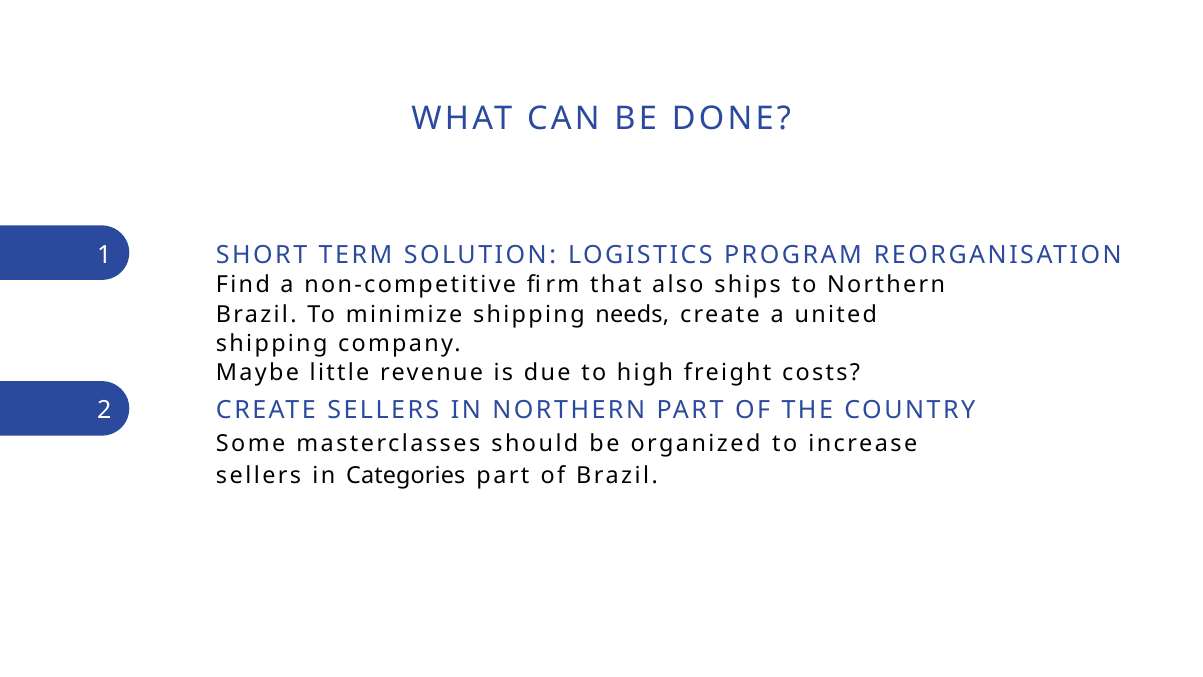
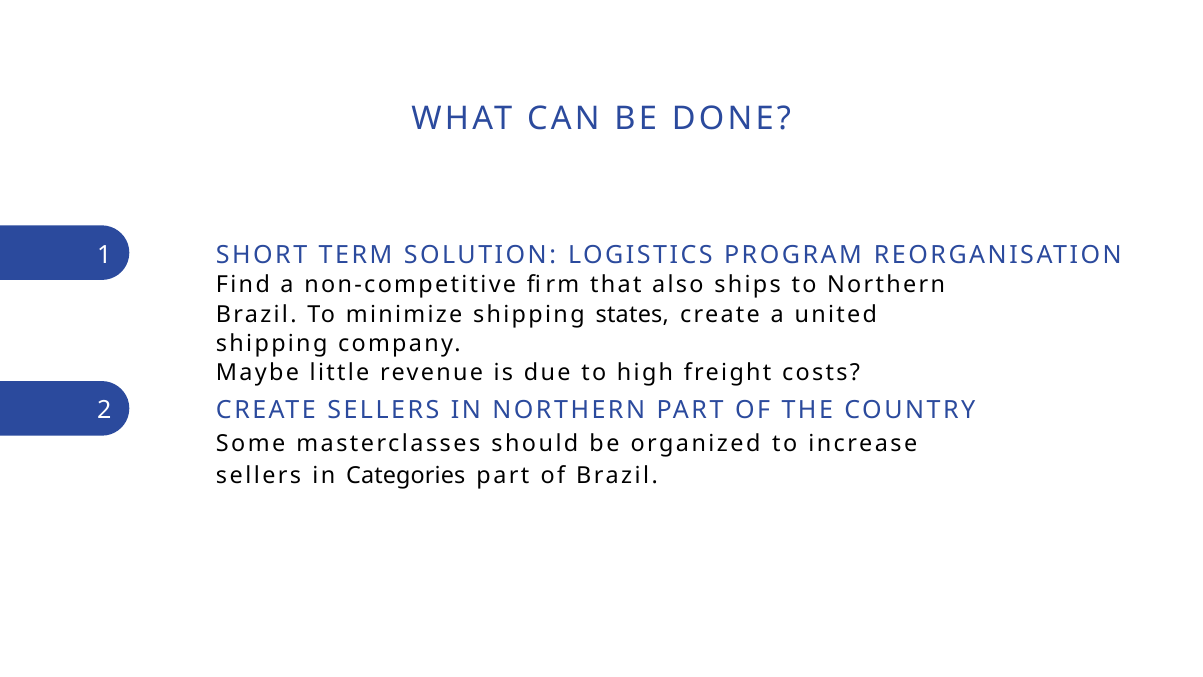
needs: needs -> states (632, 314)
